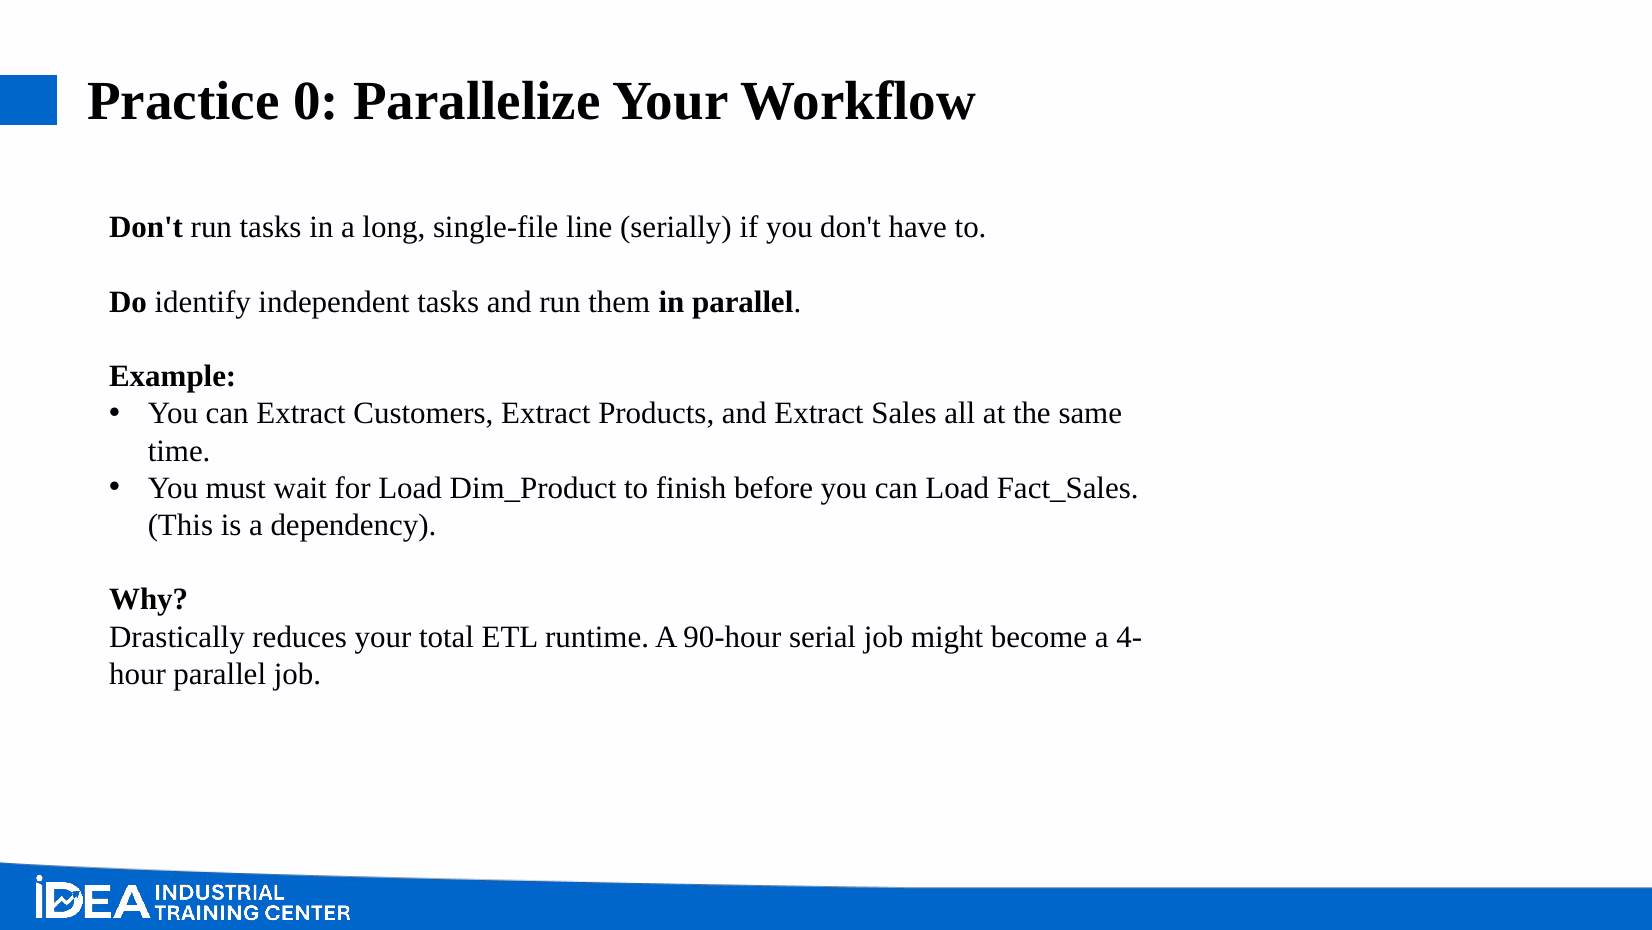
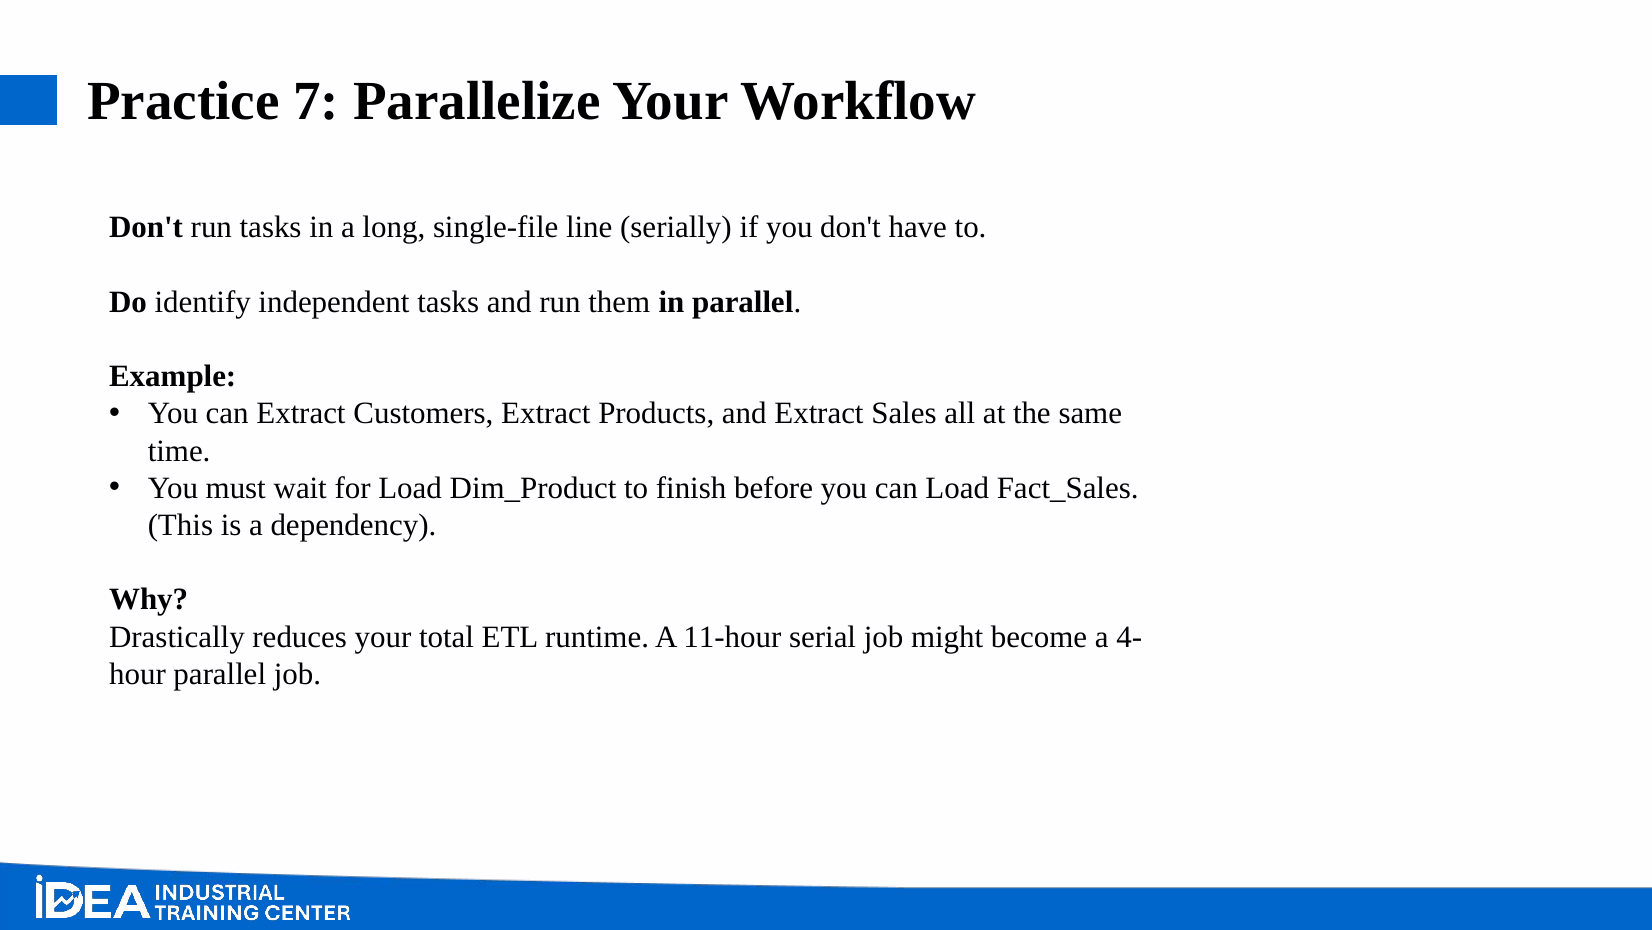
0: 0 -> 7 (316, 102)
90-hour: 90-hour -> 11-hour (732, 636)
